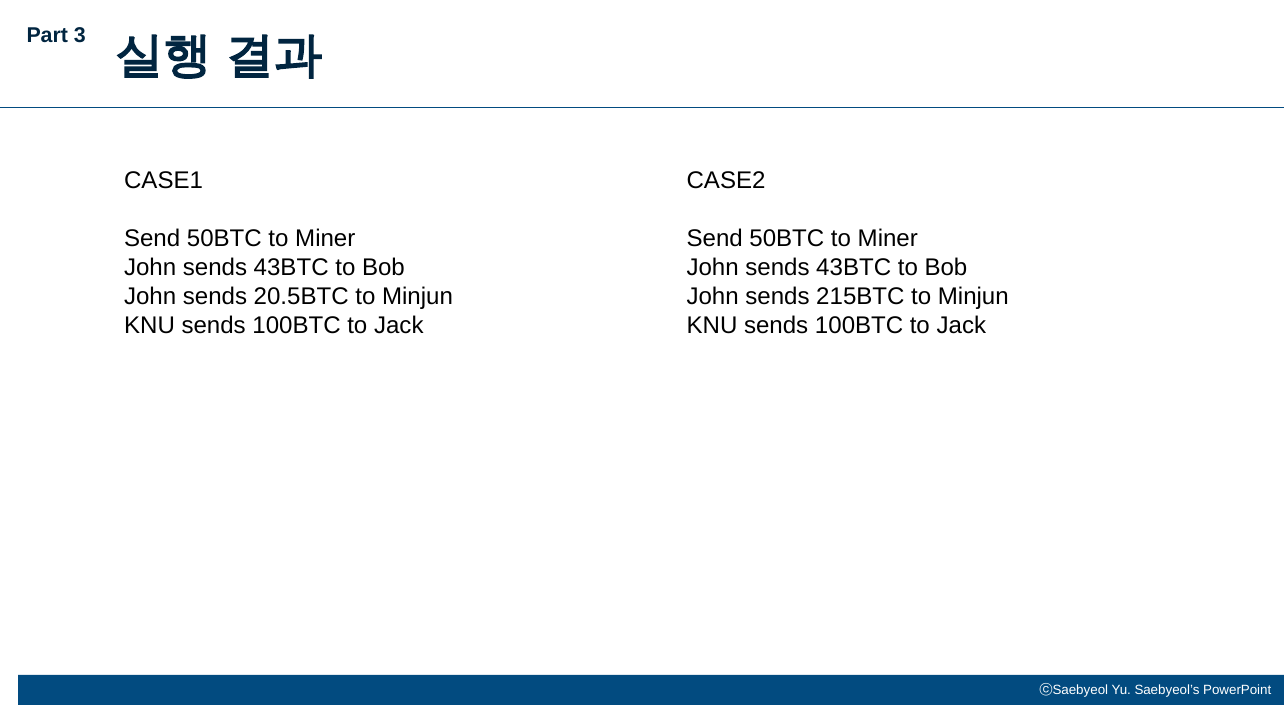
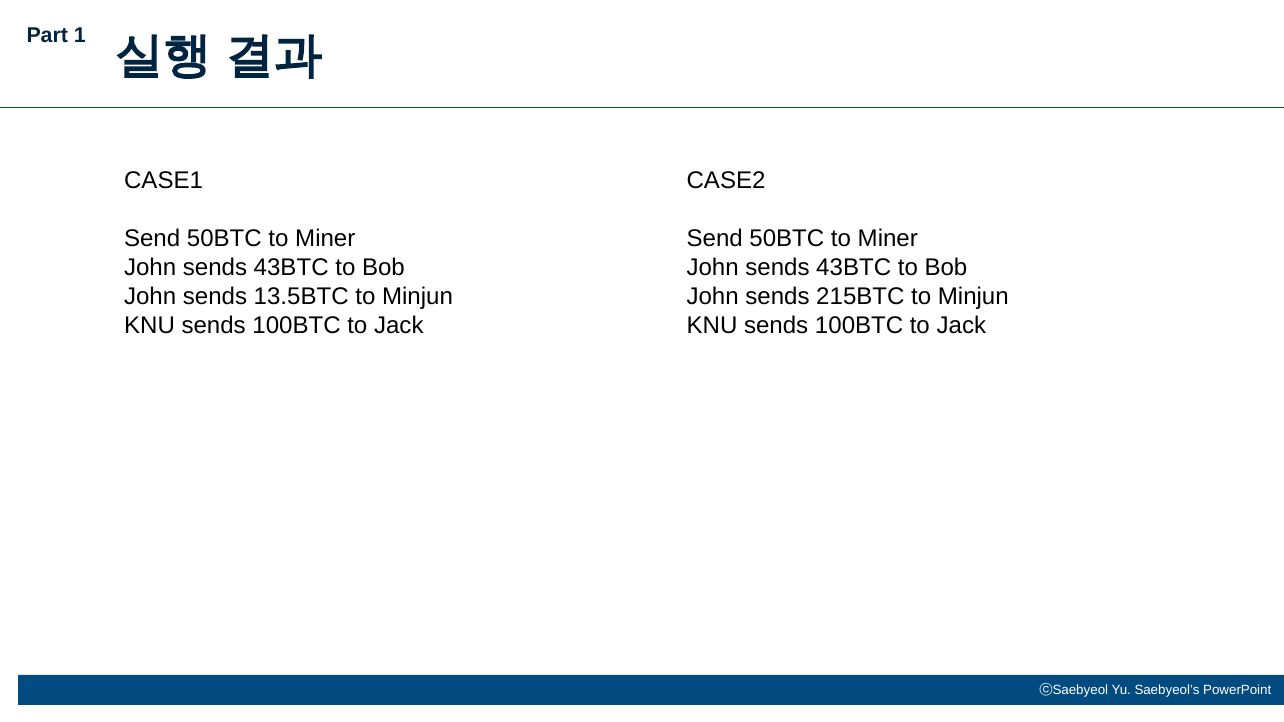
3: 3 -> 1 (80, 36)
20.5BTC: 20.5BTC -> 13.5BTC (301, 296)
